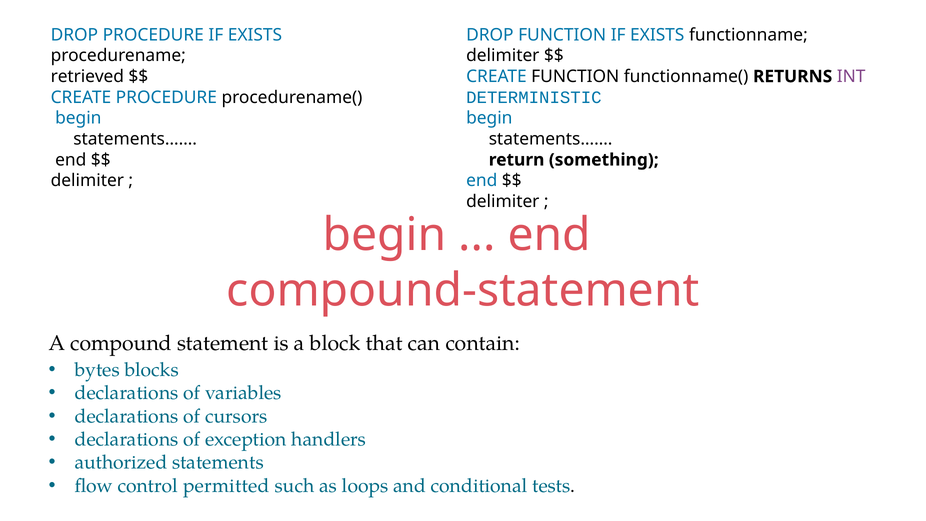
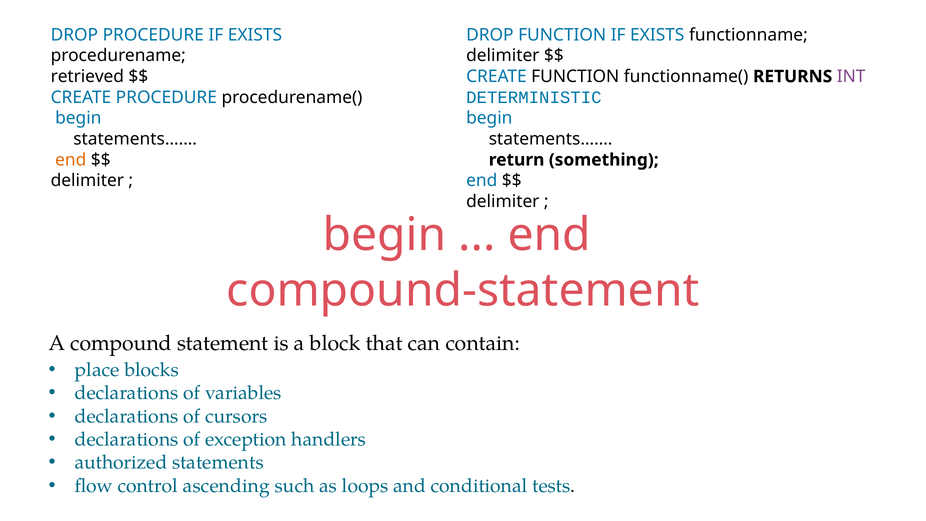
end colour: black -> orange (71, 160)
bytes: bytes -> place (97, 370)
permitted: permitted -> ascending (226, 486)
